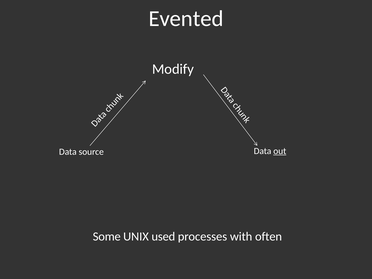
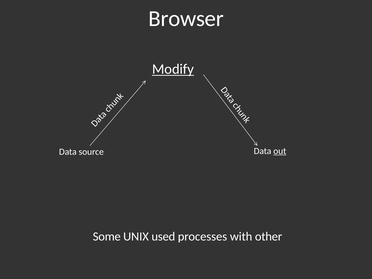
Evented: Evented -> Browser (186, 19)
Modify underline: none -> present (173, 69)
often: often -> other (269, 236)
